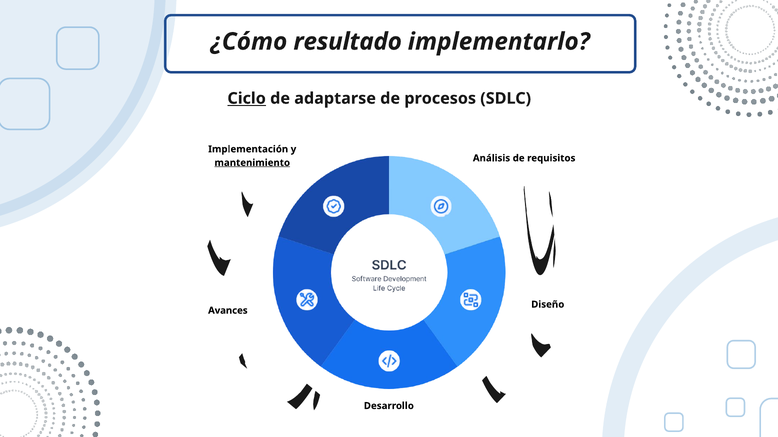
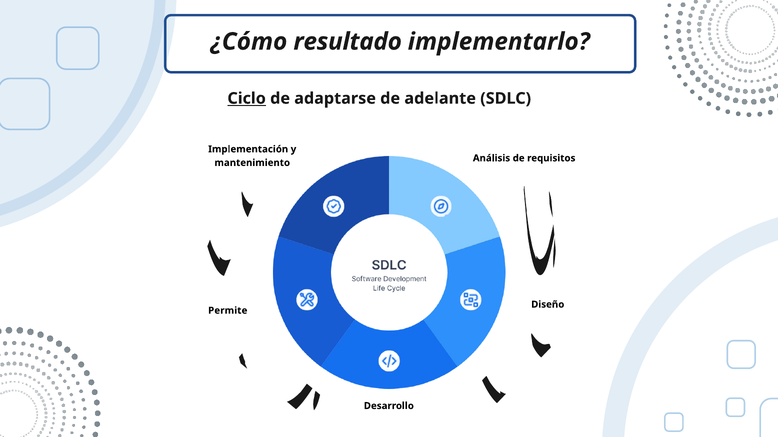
procesos: procesos -> adelante (440, 99)
mantenimiento underline: present -> none (252, 163)
Avances: Avances -> Permite (228, 311)
